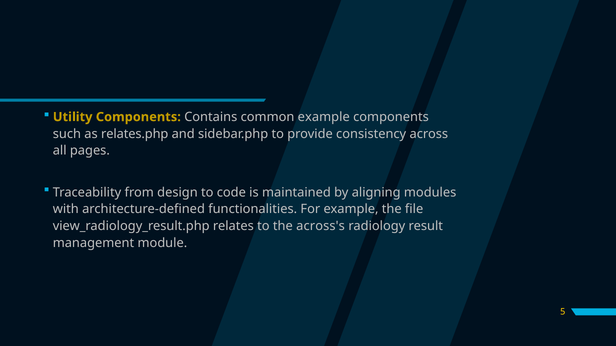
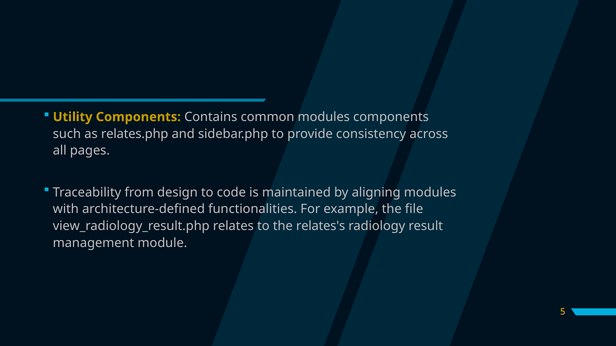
common example: example -> modules (324, 117)
across's: across's -> relates's (321, 226)
